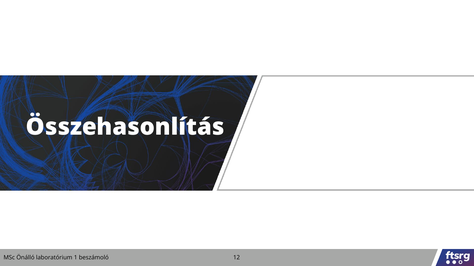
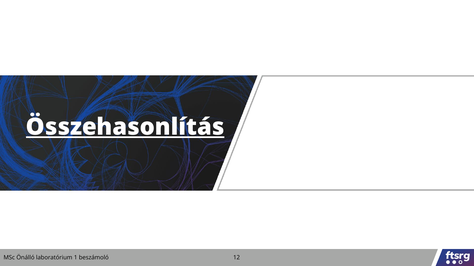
Összehasonlítás underline: none -> present (125, 127)
